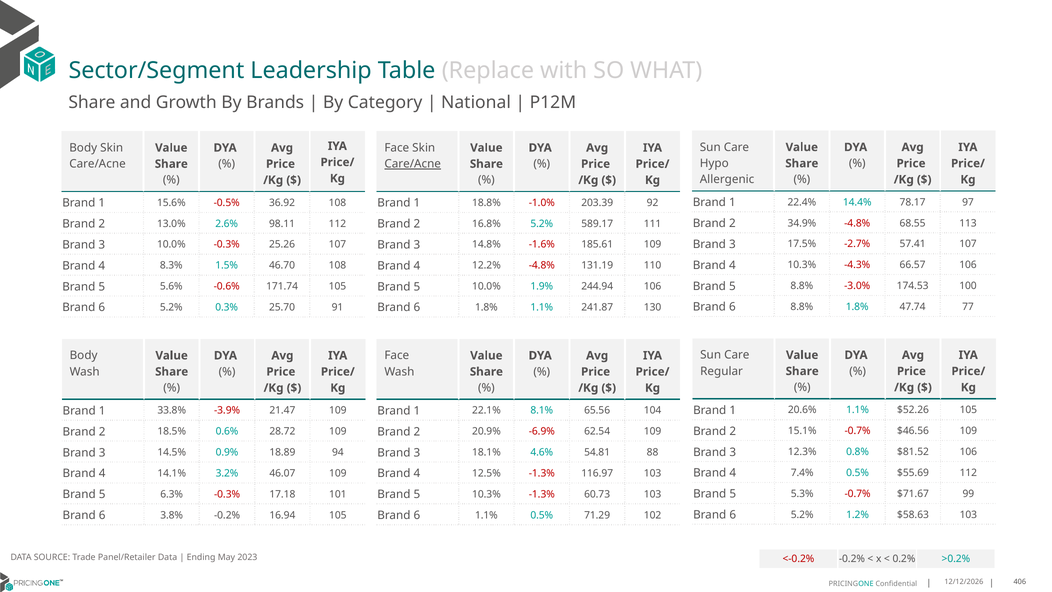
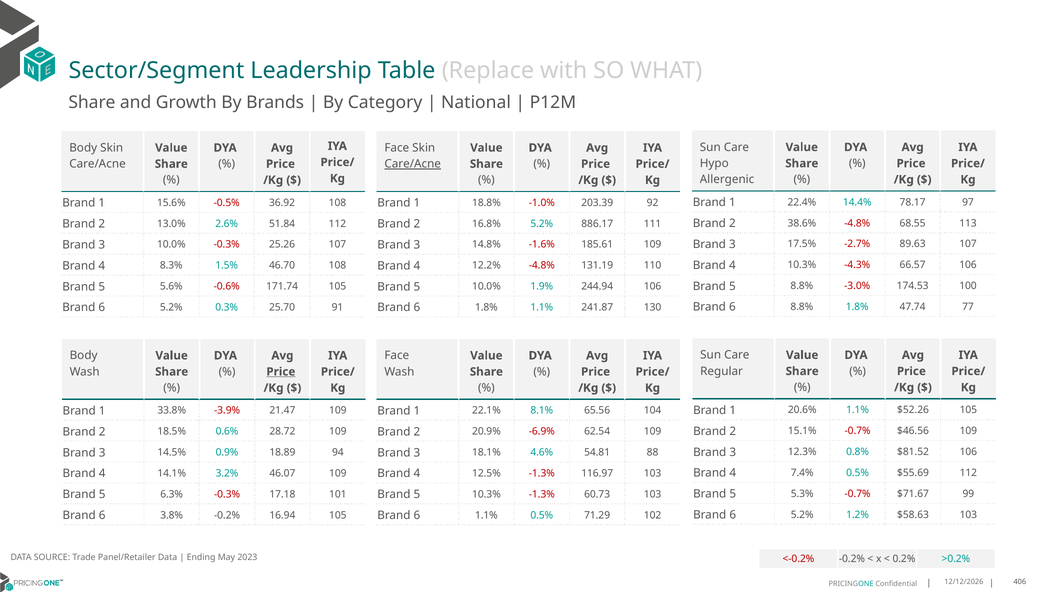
34.9%: 34.9% -> 38.6% (802, 223)
98.11: 98.11 -> 51.84 (282, 224)
589.17: 589.17 -> 886.17 (597, 224)
57.41: 57.41 -> 89.63 (913, 244)
Price underline: none -> present (281, 372)
